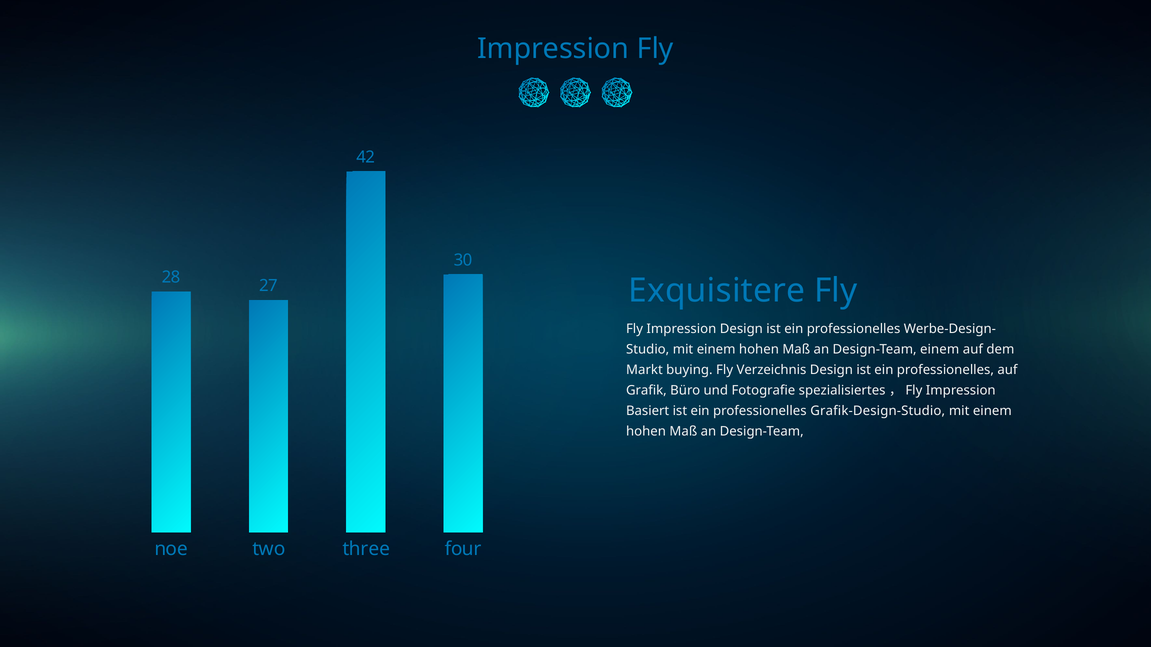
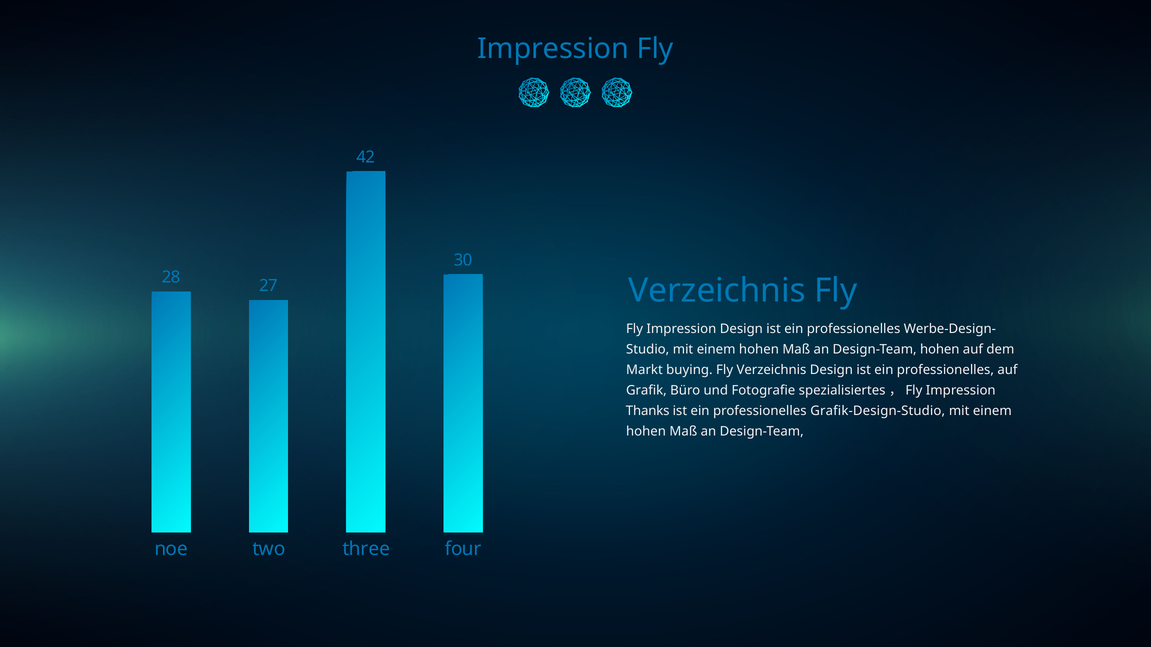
Exquisitere: Exquisitere -> Verzeichnis (717, 291)
Design-Team einem: einem -> hohen (940, 350)
Basiert: Basiert -> Thanks (648, 411)
